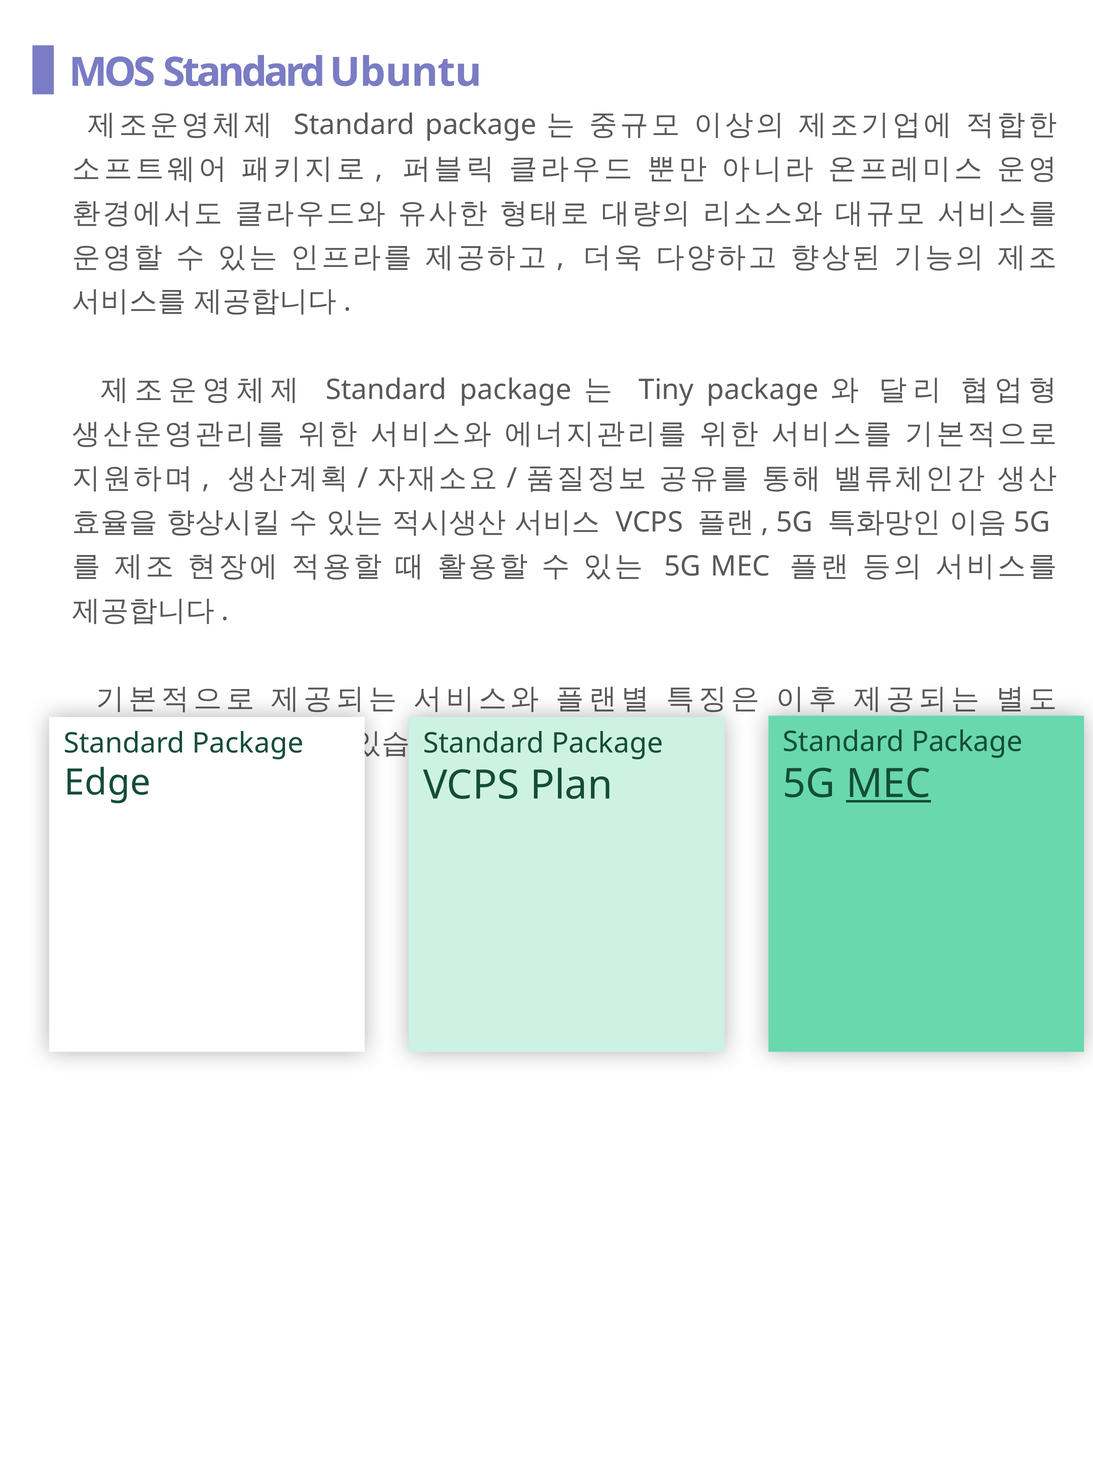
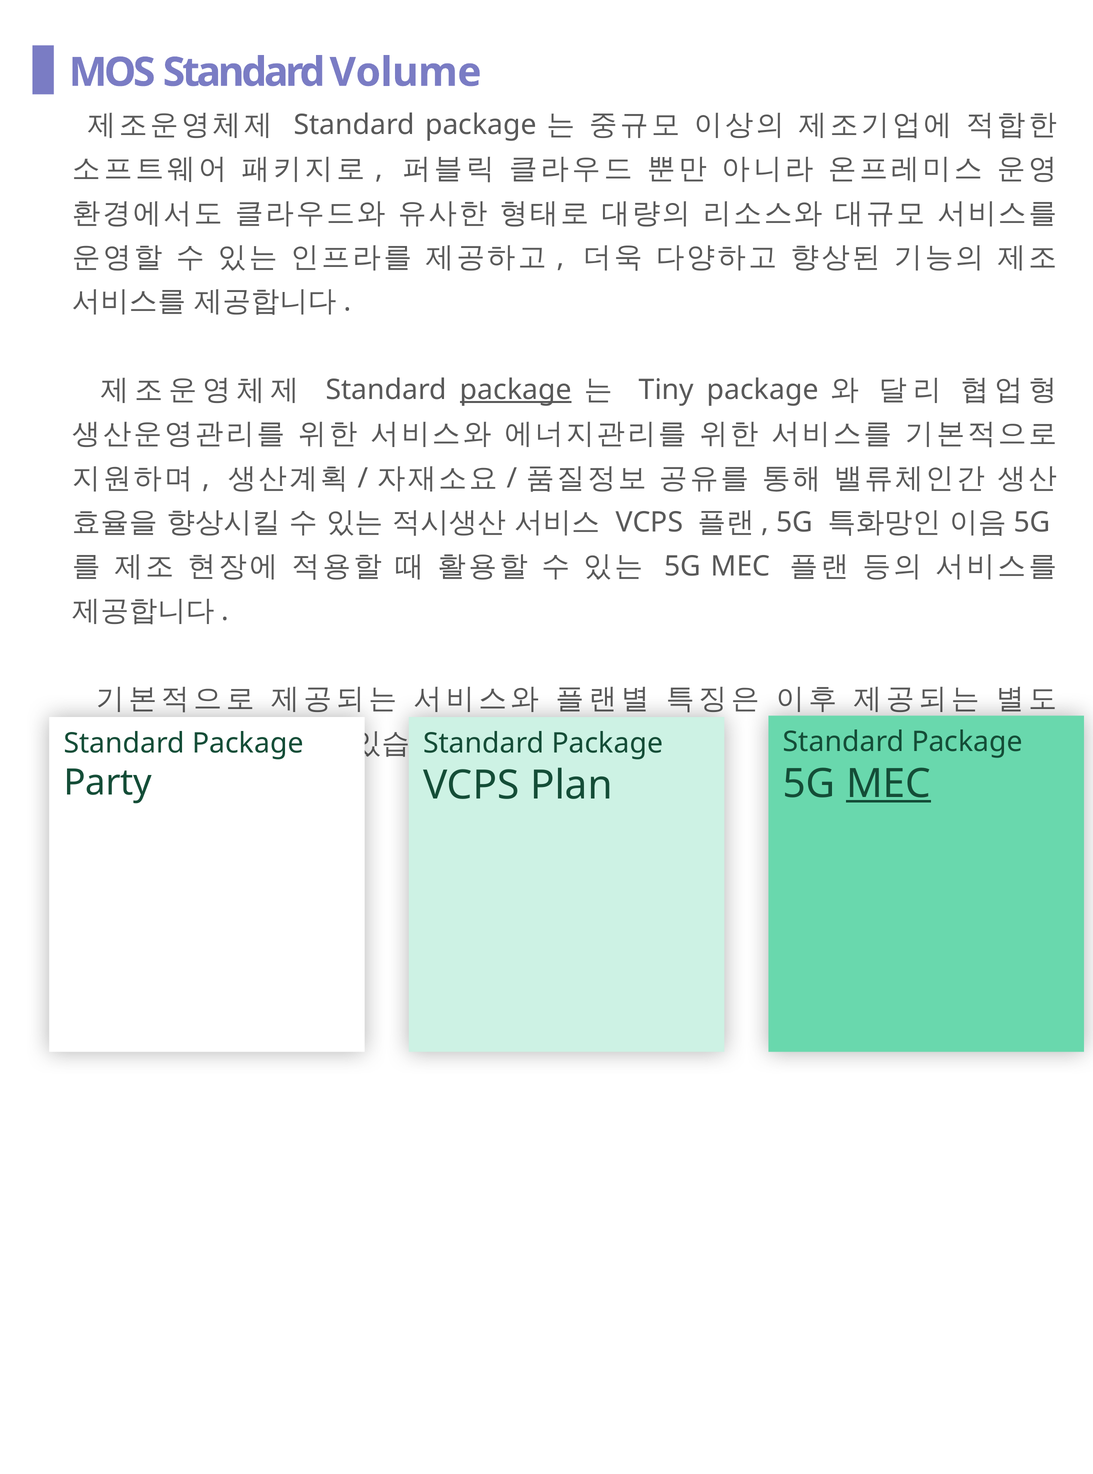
Ubuntu: Ubuntu -> Volume (406, 72)
package underline: none -> present (516, 390)
Edge: Edge -> Party (108, 783)
